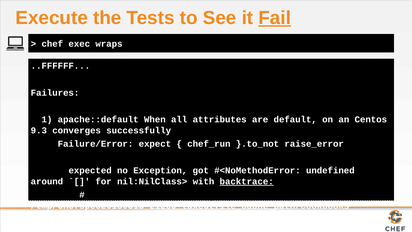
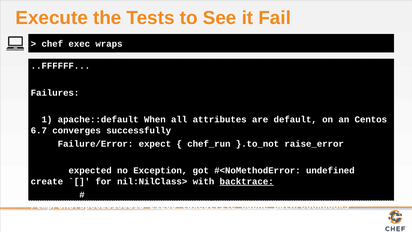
Fail underline: present -> none (275, 18)
9.3: 9.3 -> 6.7 (39, 130)
around: around -> create (47, 181)
